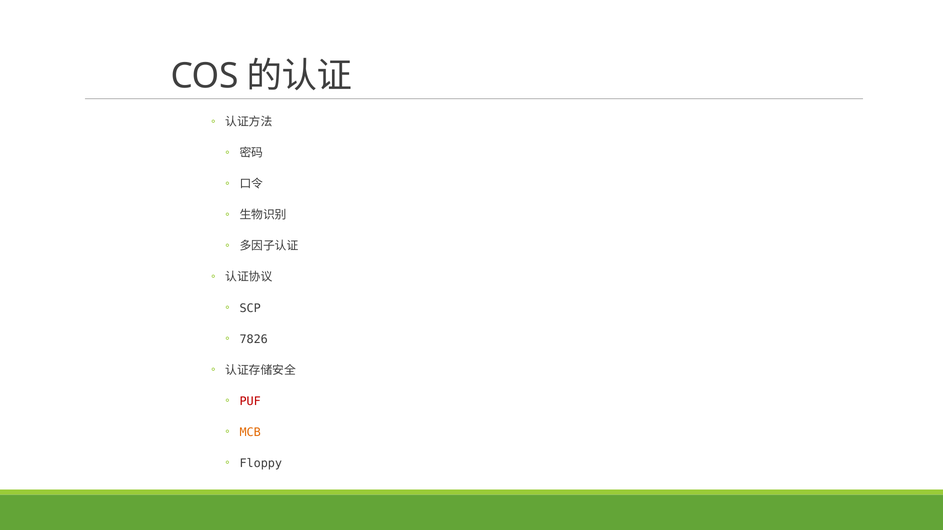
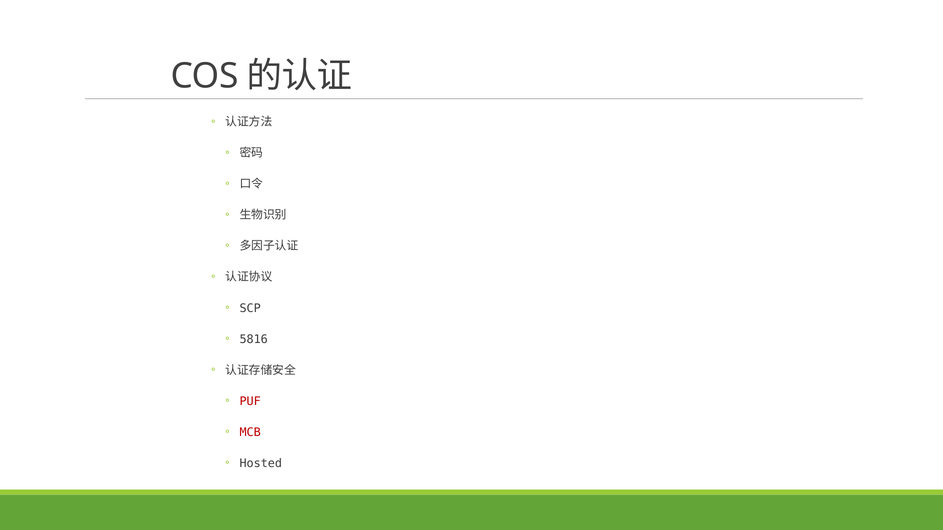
7826: 7826 -> 5816 (254, 339)
MCB colour: orange -> red (250, 433)
Floppy: Floppy -> Hosted (261, 464)
